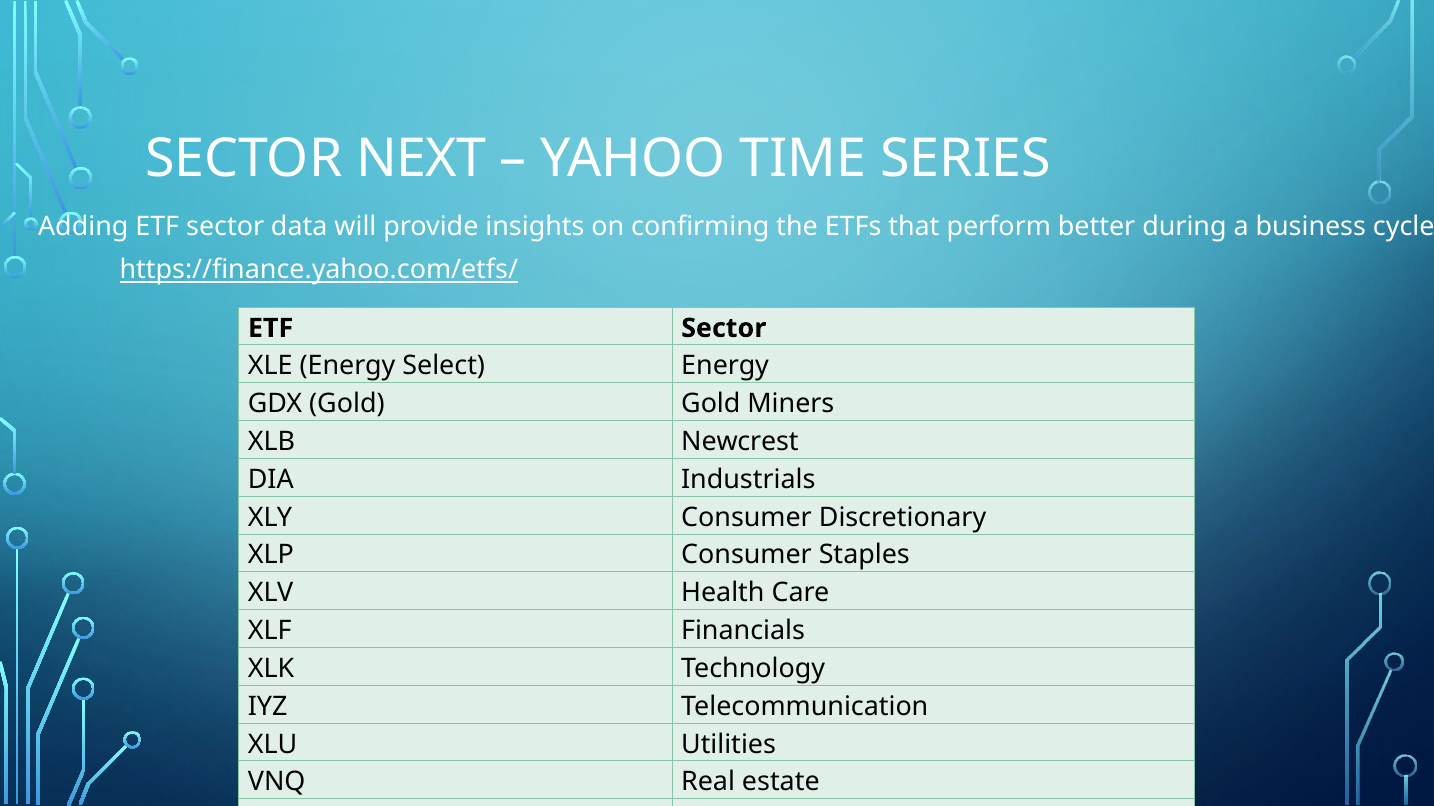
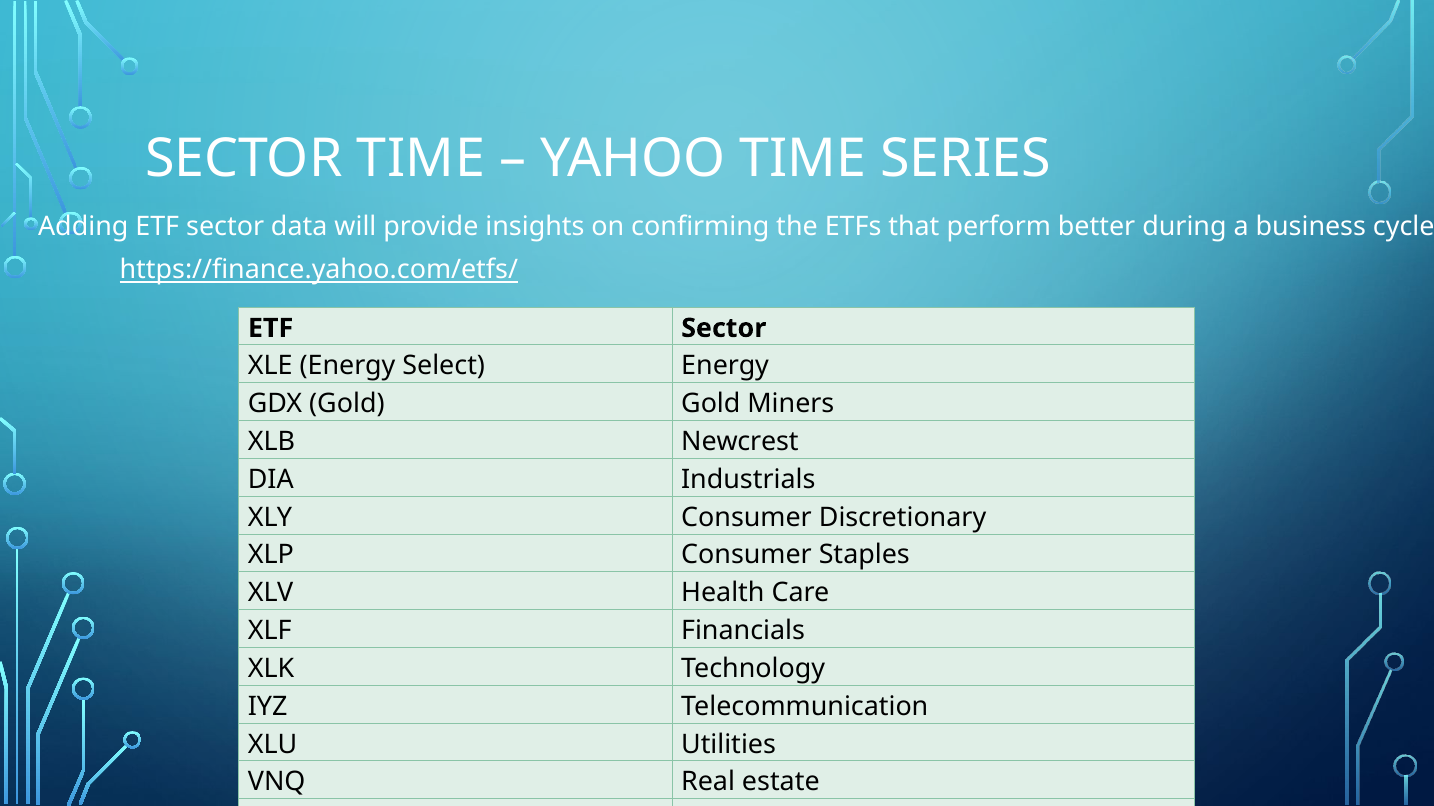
SECTOR NEXT: NEXT -> TIME (421, 159)
